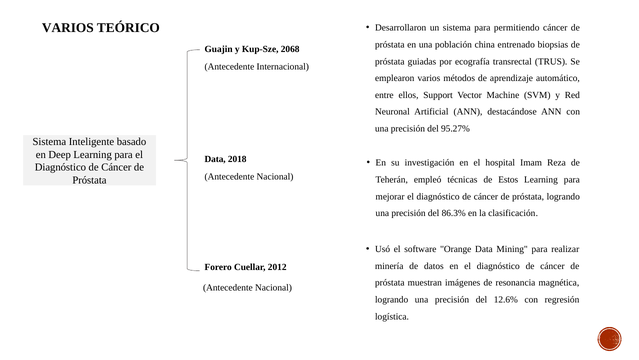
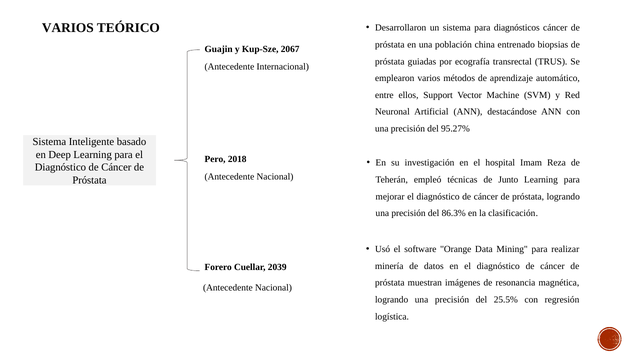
permitiendo: permitiendo -> diagnósticos (517, 28)
2068: 2068 -> 2067 (290, 49)
Data: Data -> Pero (215, 159)
Estos: Estos -> Junto (508, 179)
2012: 2012 -> 2039 (277, 267)
12.6%: 12.6% -> 25.5% (506, 299)
